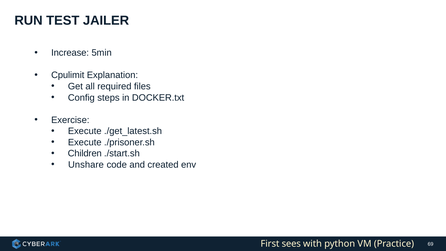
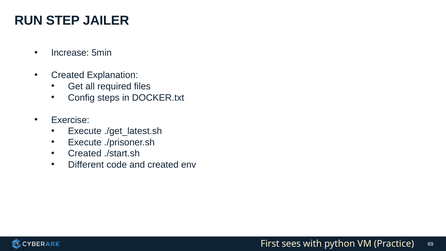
TEST: TEST -> STEP (63, 20)
Cpulimit: Cpulimit -> Created (68, 75)
Children: Children -> Created (85, 153)
Unshare: Unshare -> Different (86, 165)
